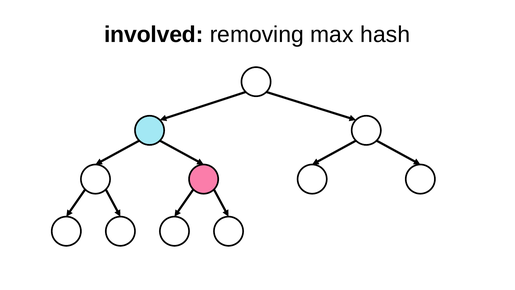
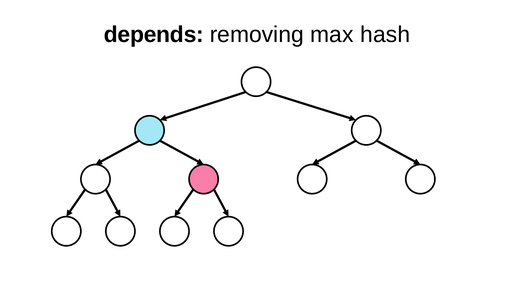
involved: involved -> depends (154, 35)
